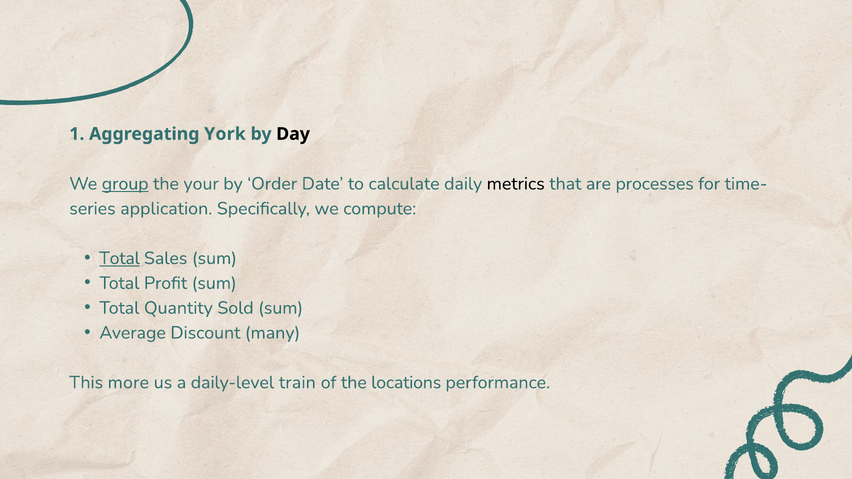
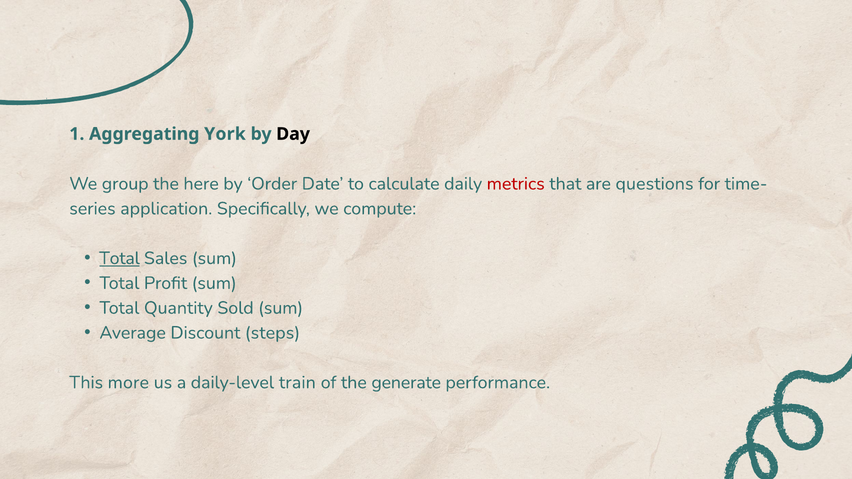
group underline: present -> none (125, 184)
your: your -> here (201, 184)
metrics colour: black -> red (516, 184)
processes: processes -> questions (655, 184)
many: many -> steps (272, 333)
locations: locations -> generate (406, 383)
